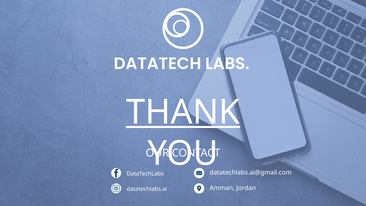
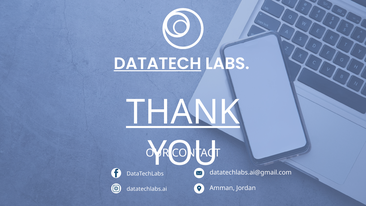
DATATECH underline: none -> present (158, 64)
